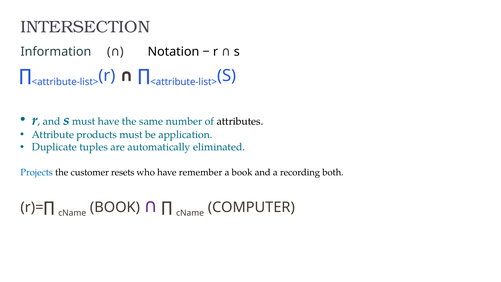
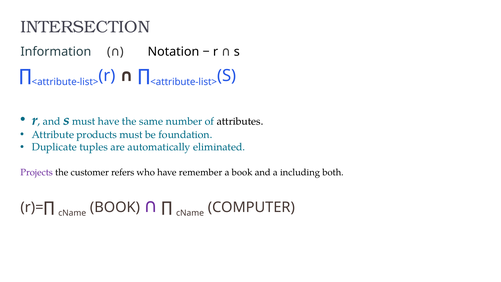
application: application -> foundation (185, 135)
Projects colour: blue -> purple (37, 172)
resets: resets -> refers (123, 172)
recording: recording -> including (300, 172)
